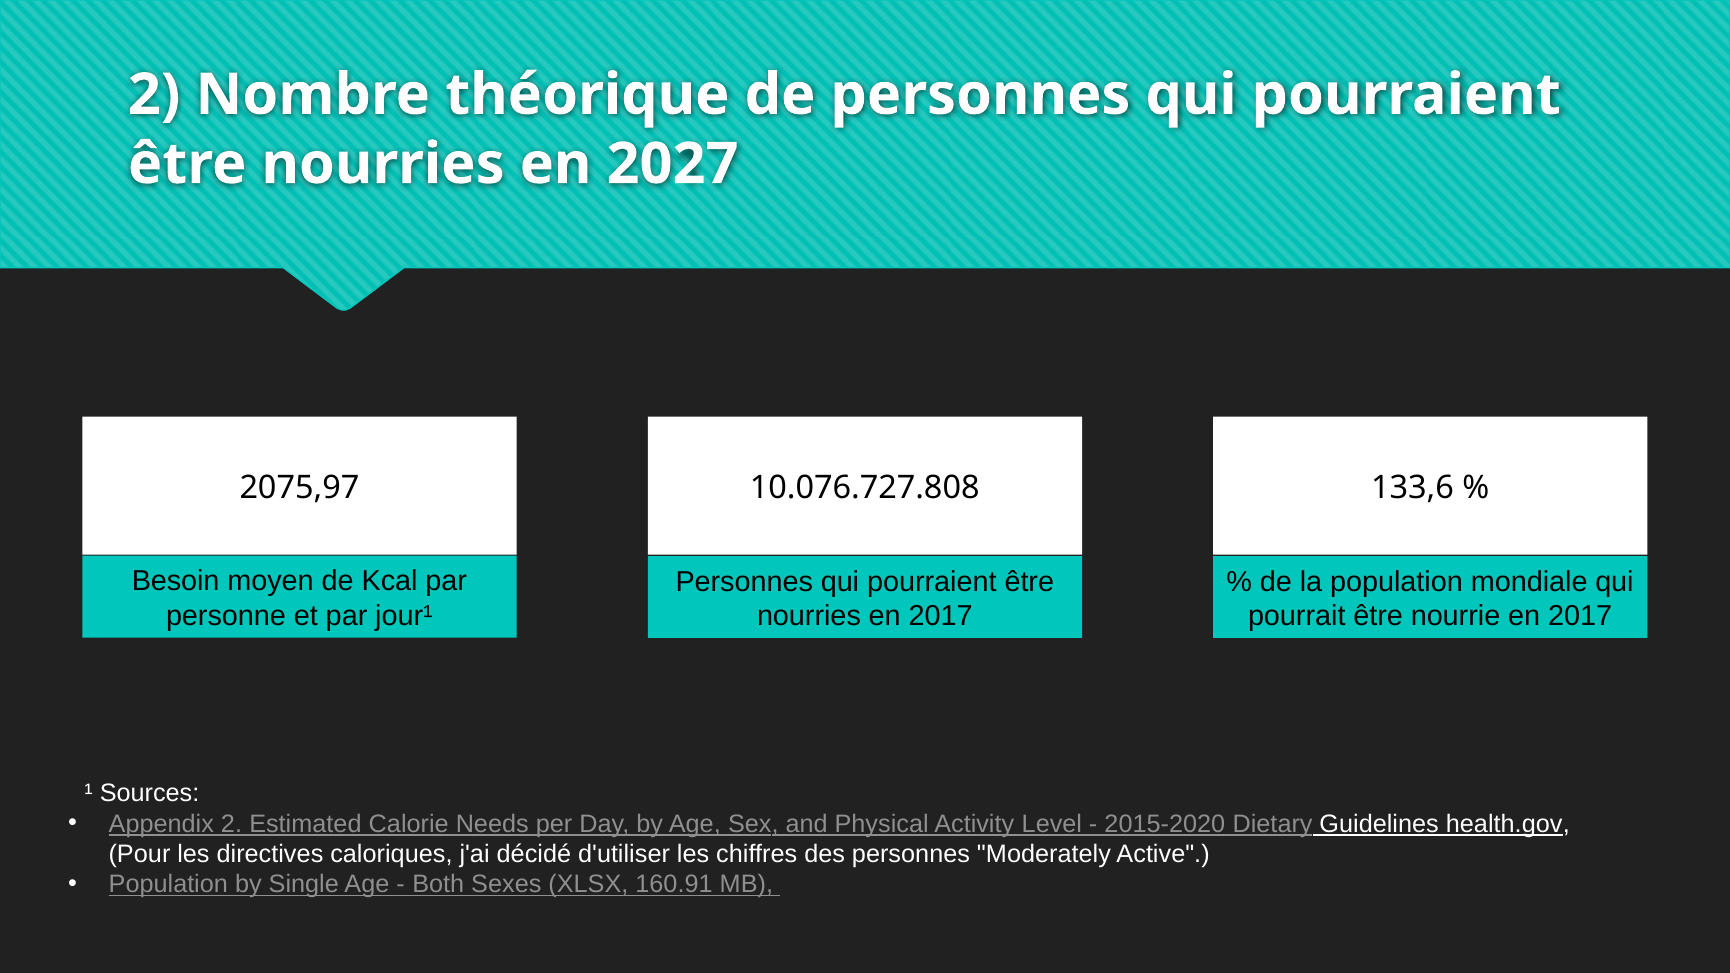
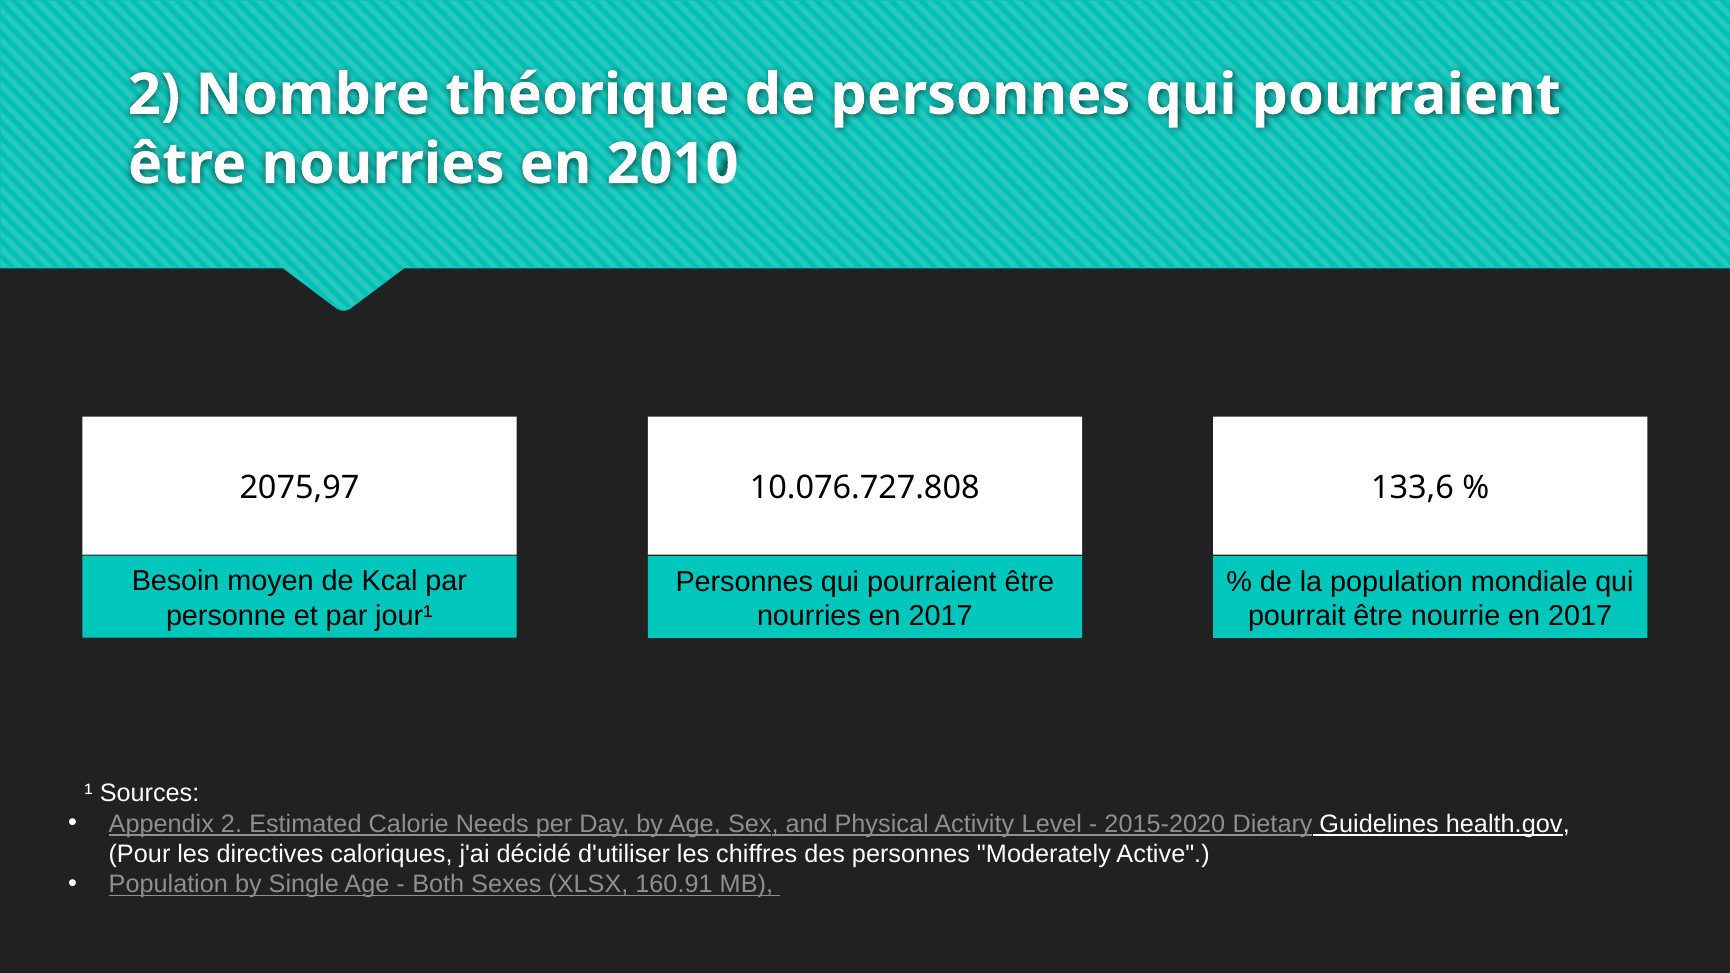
2027: 2027 -> 2010 (673, 164)
